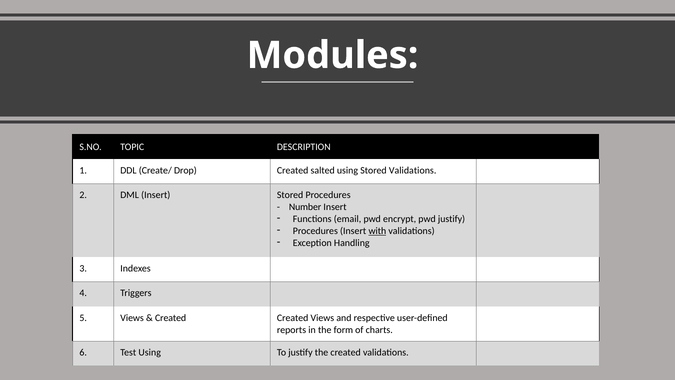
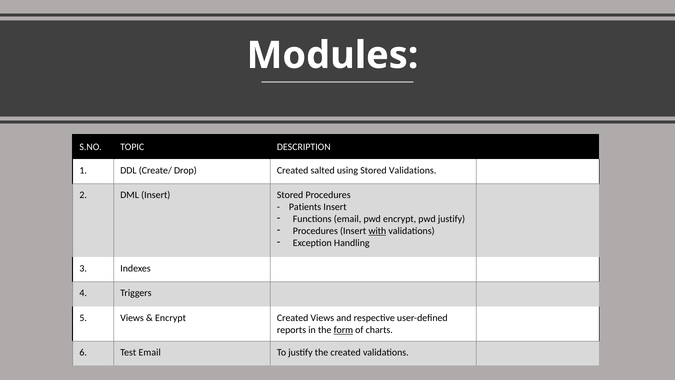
Number: Number -> Patients (305, 207)
Created: Created -> Encrypt (170, 318)
form underline: none -> present (343, 330)
Test Using: Using -> Email (150, 352)
